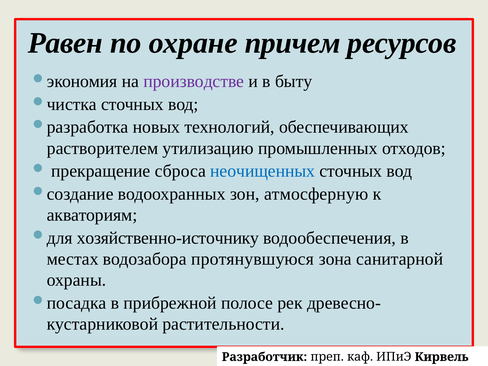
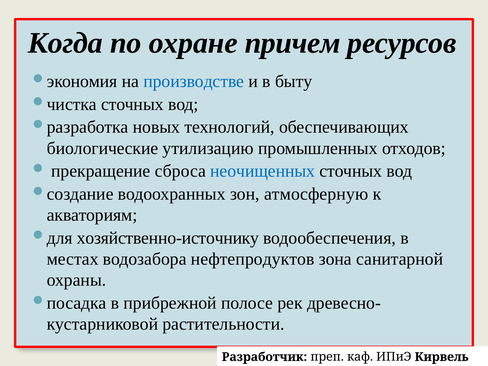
Равен: Равен -> Когда (65, 43)
производстве colour: purple -> blue (194, 81)
растворителем: растворителем -> биологические (103, 148)
протянувшуюся: протянувшуюся -> нефтепродуктов (253, 259)
